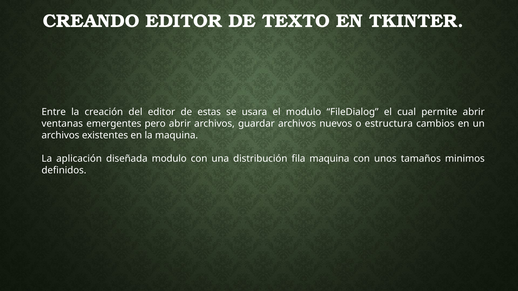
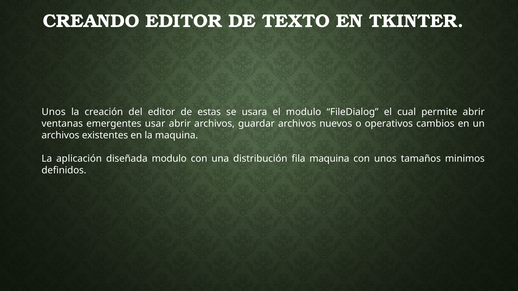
Entre: Entre -> Unos (54, 112)
pero: pero -> usar (155, 124)
estructura: estructura -> operativos (389, 124)
